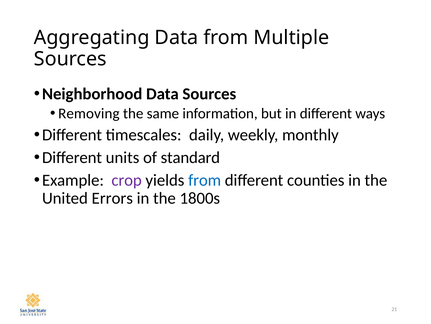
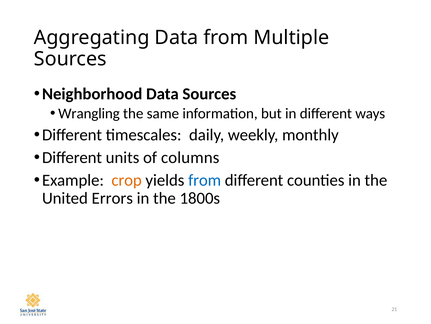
Removing: Removing -> Wrangling (89, 113)
standard: standard -> columns (190, 157)
crop colour: purple -> orange (127, 180)
